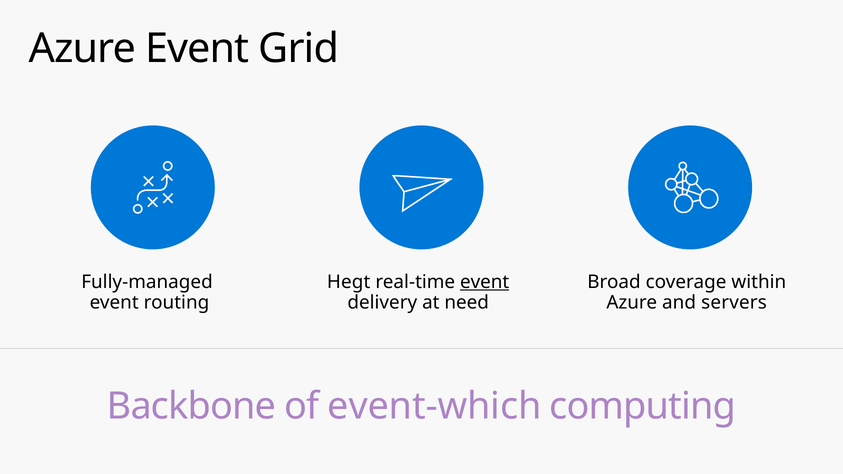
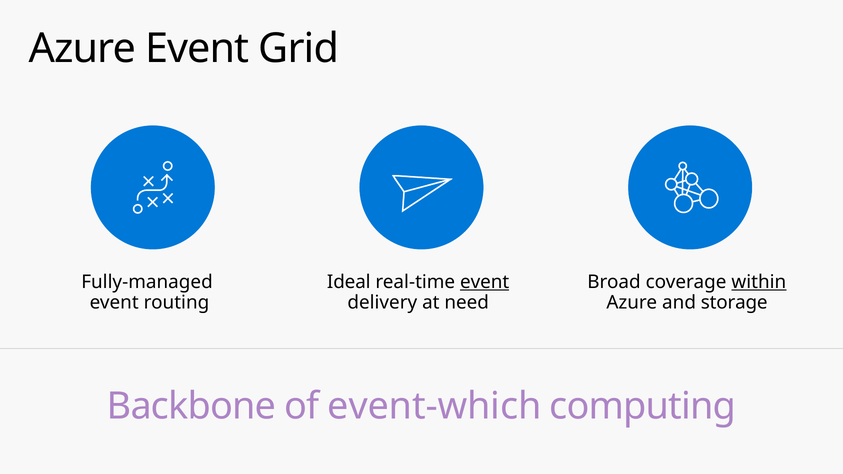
Hegt: Hegt -> Ideal (349, 282)
within underline: none -> present (759, 282)
servers: servers -> storage (734, 303)
